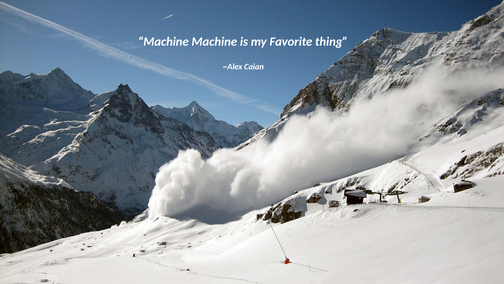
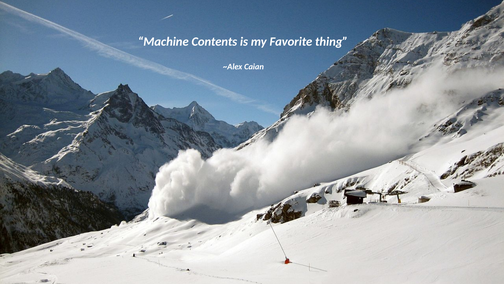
Machine Machine: Machine -> Contents (214, 42)
